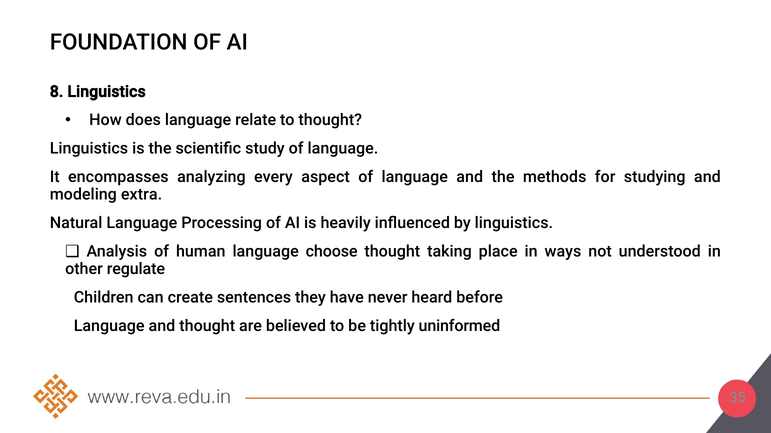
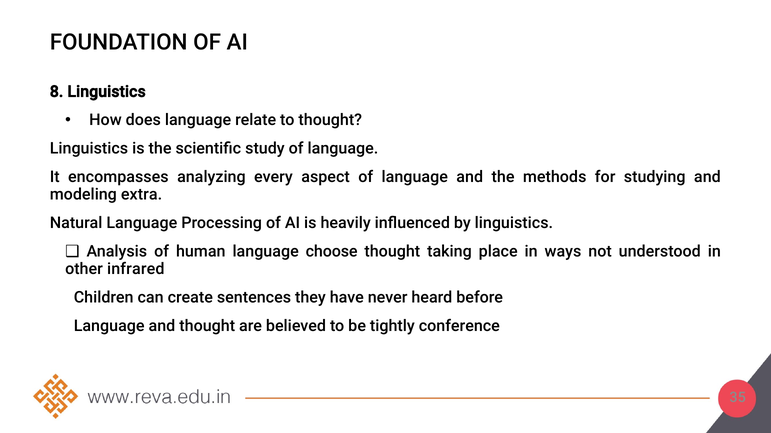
regulate: regulate -> infrared (136, 269)
uninformed: uninformed -> conference (459, 327)
